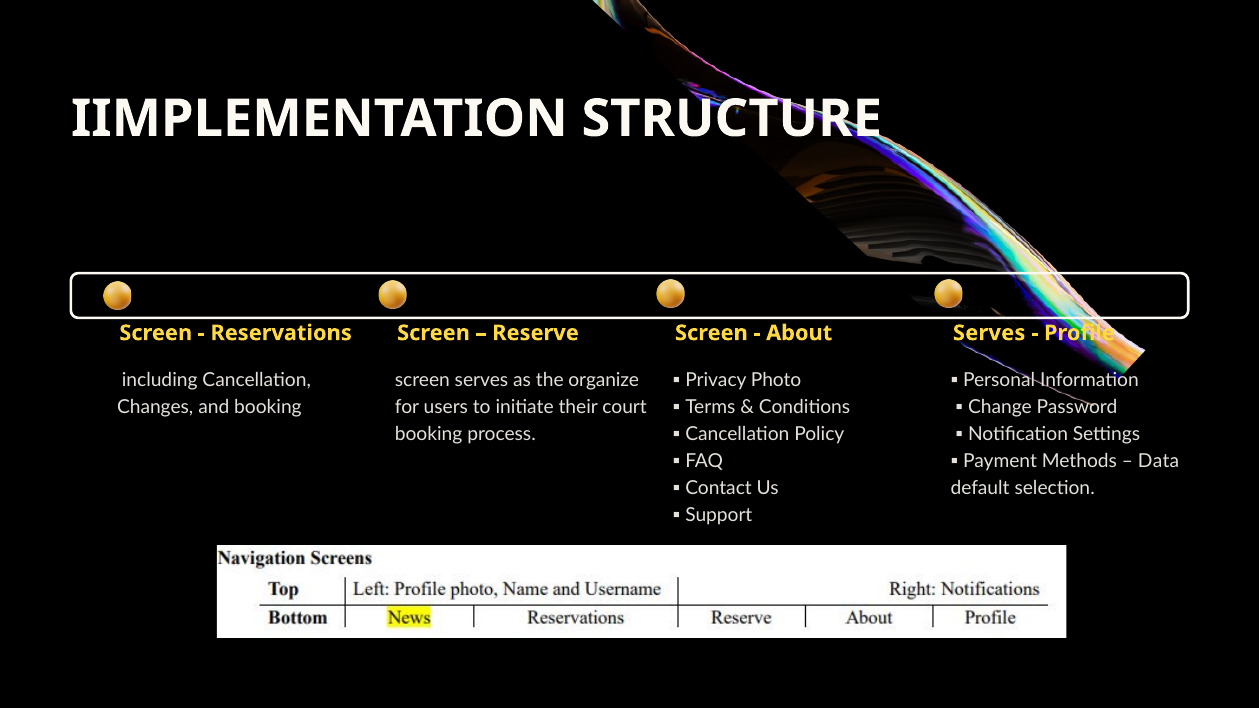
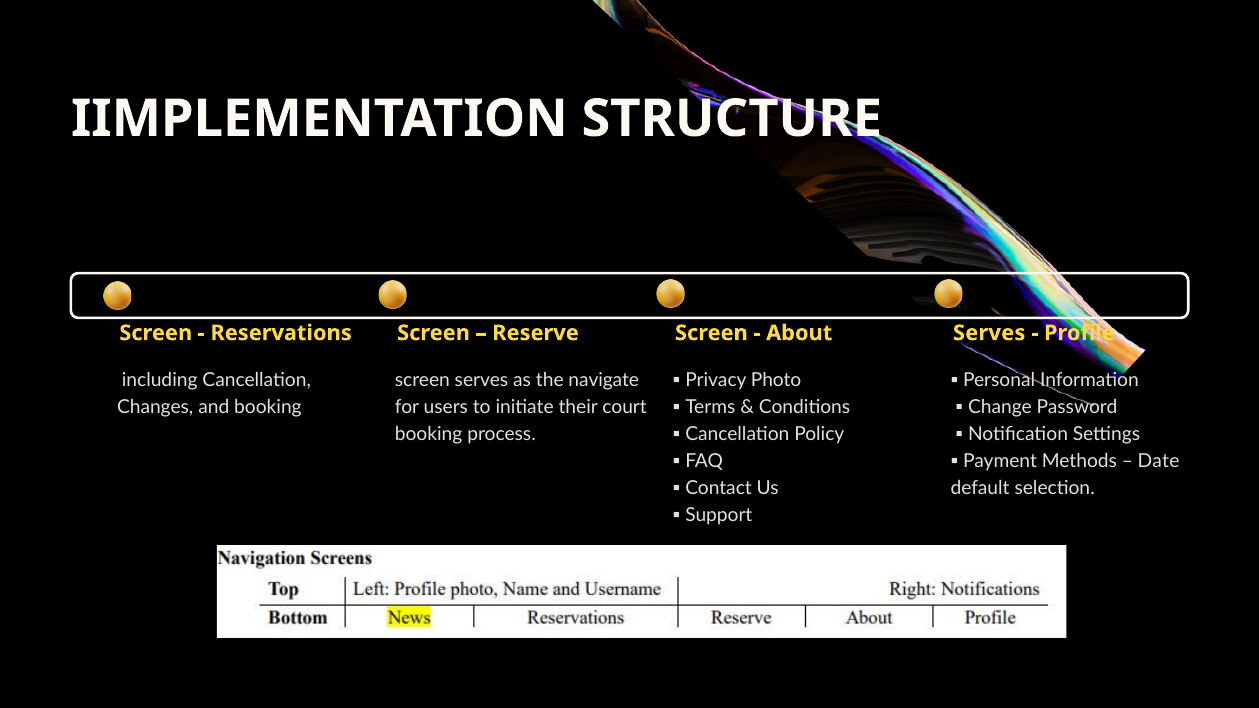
organize: organize -> navigate (604, 380)
Data: Data -> Date (1159, 461)
